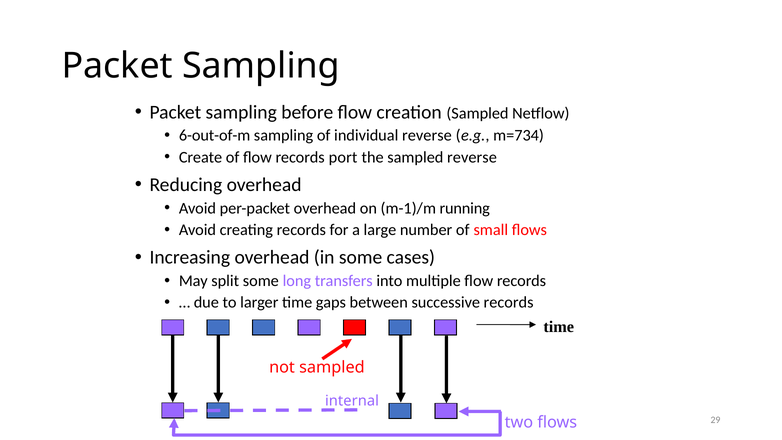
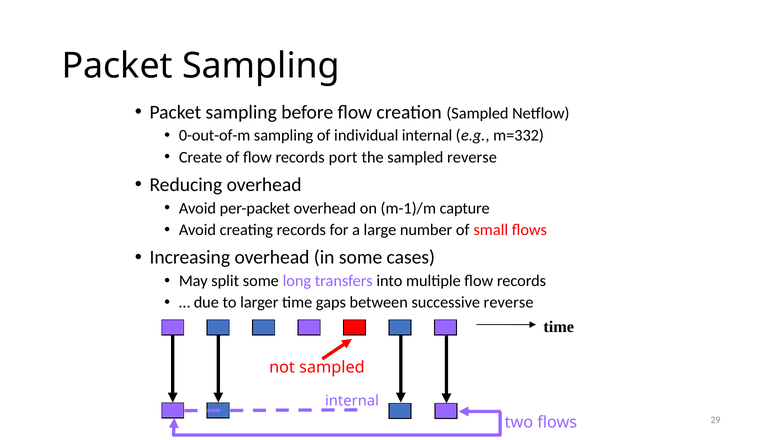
6-out-of-m: 6-out-of-m -> 0-out-of-m (215, 136)
individual reverse: reverse -> internal (427, 136)
m=734: m=734 -> m=332 (519, 136)
running: running -> capture (465, 208)
successive records: records -> reverse (509, 302)
